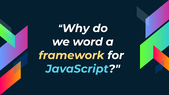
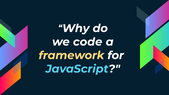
word: word -> code (88, 42)
